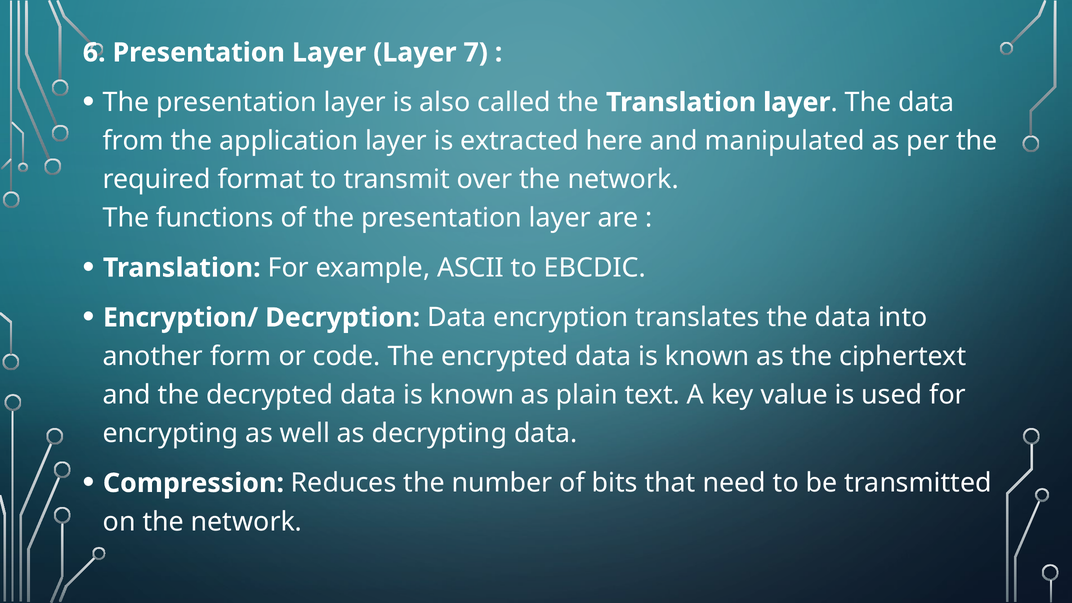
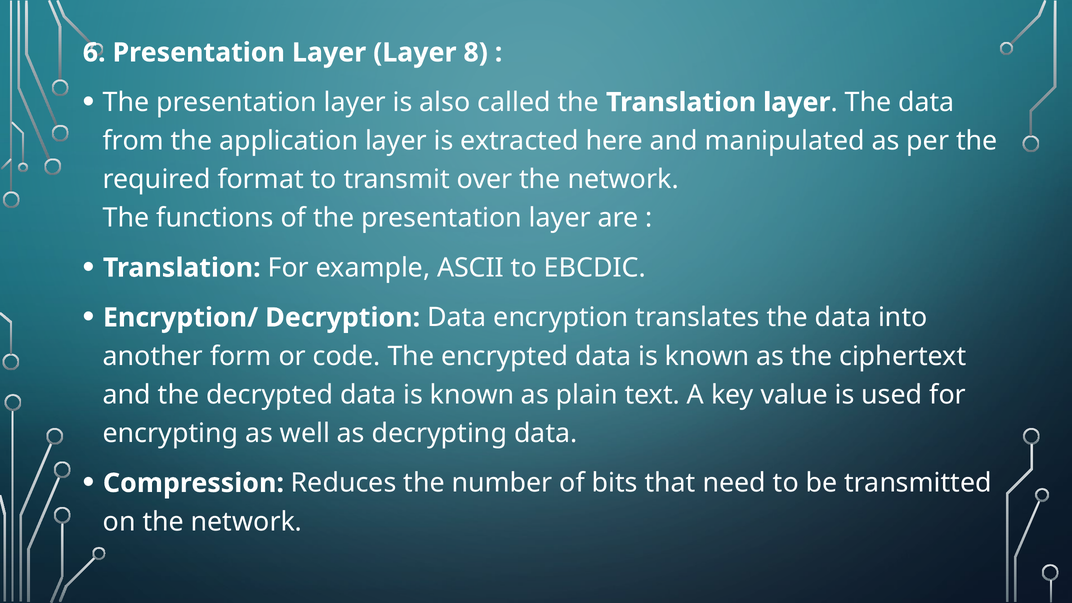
7: 7 -> 8 (476, 53)
